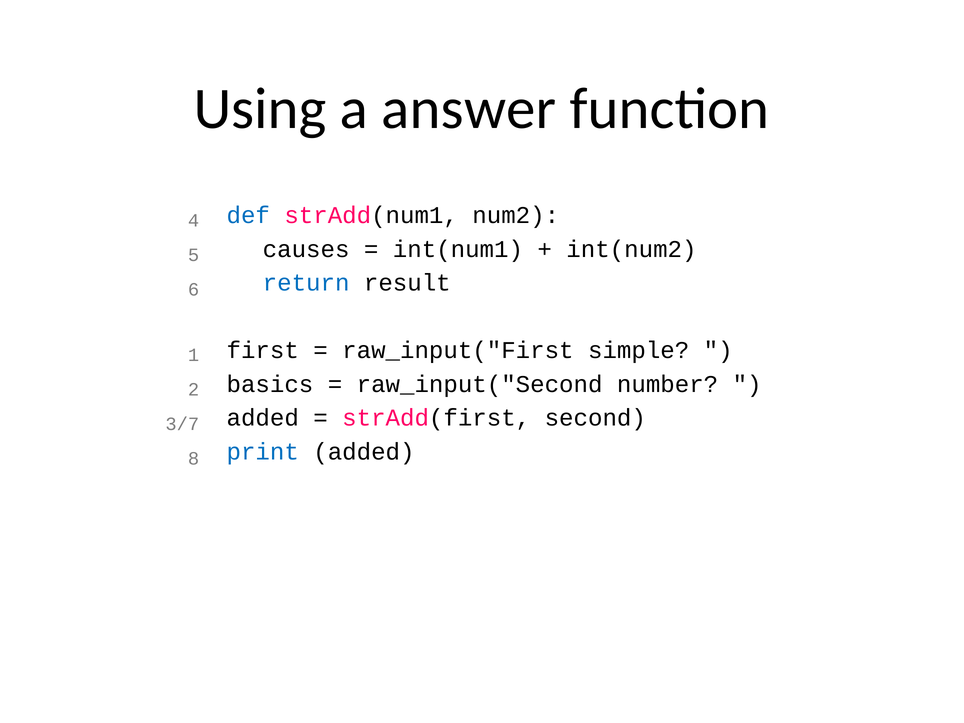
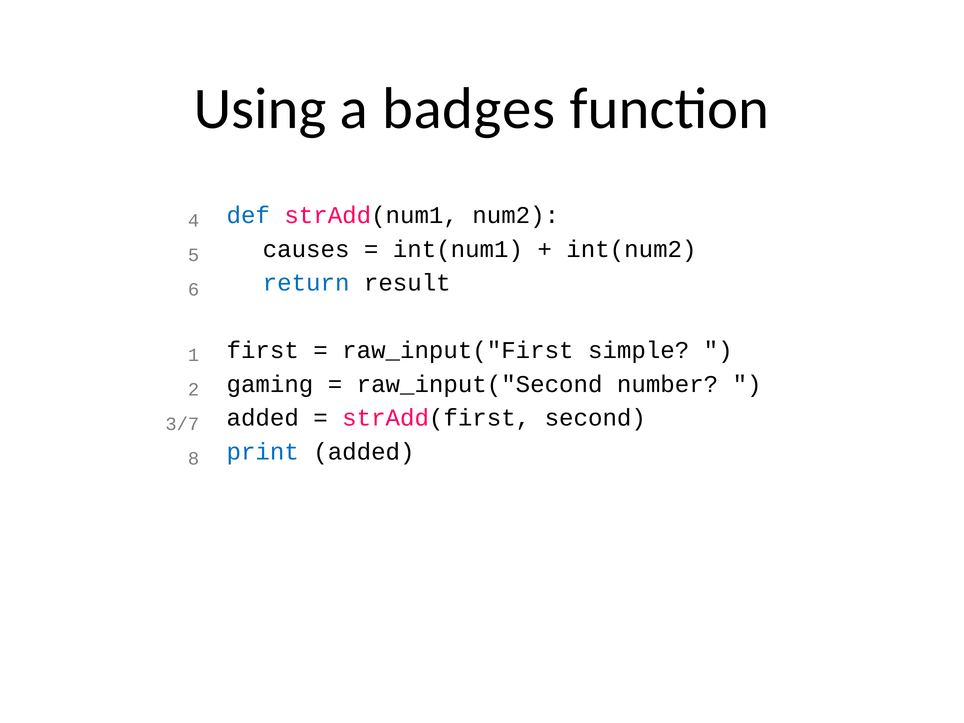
answer: answer -> badges (469, 109)
basics: basics -> gaming (270, 384)
